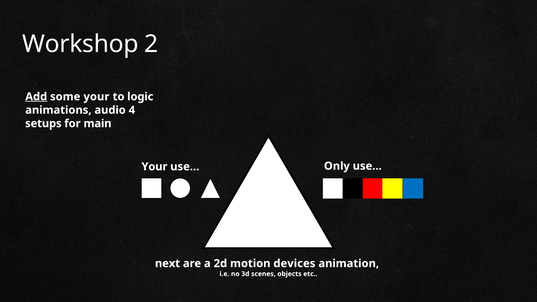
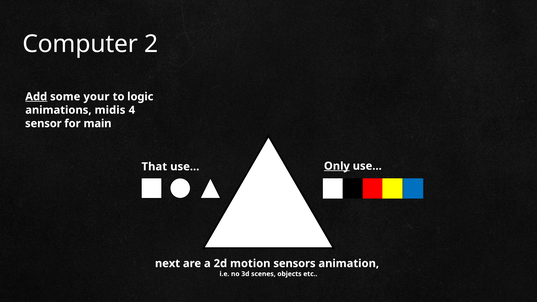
Workshop: Workshop -> Computer (80, 44)
audio: audio -> midis (110, 110)
setups: setups -> sensor (43, 124)
Your: Your -> That (154, 167)
Only underline: none -> present (337, 166)
devices: devices -> sensors (294, 263)
